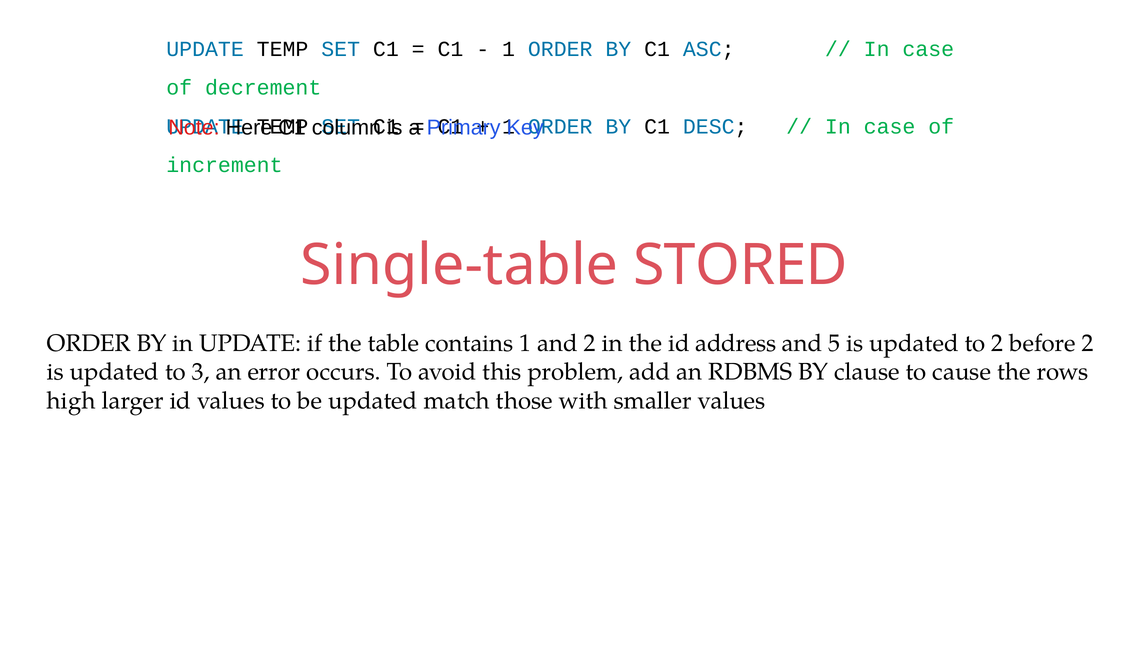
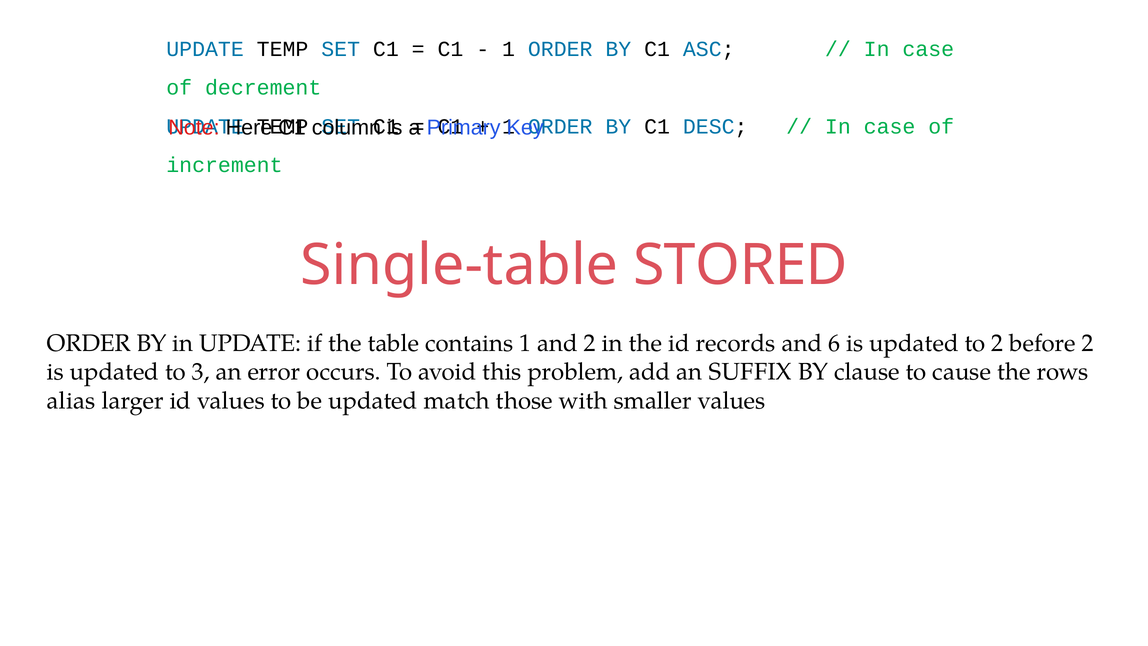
address: address -> records (736, 343)
5: 5 -> 6 (834, 343)
RDBMS: RDBMS -> SUFFIX (750, 372)
high: high -> alias (71, 401)
